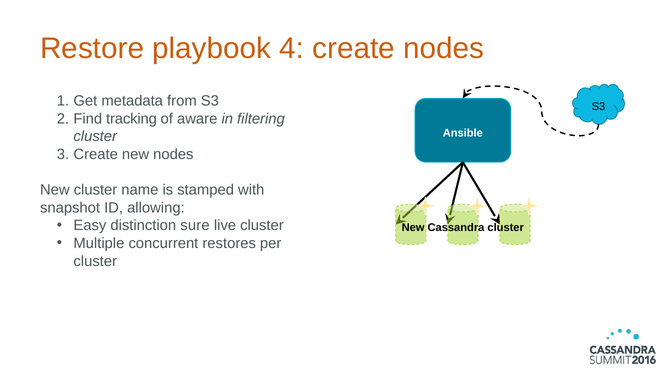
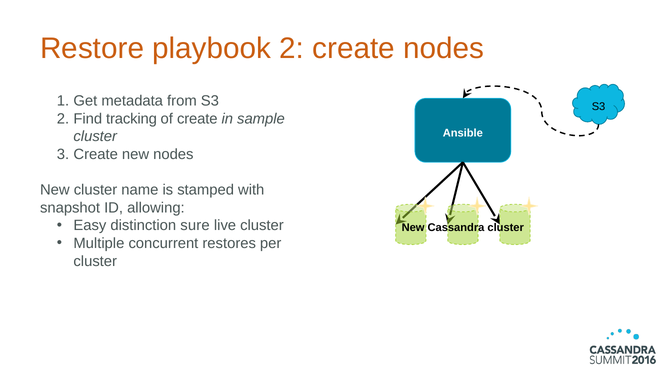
playbook 4: 4 -> 2 (292, 48)
of aware: aware -> create (197, 119)
filtering: filtering -> sample (261, 119)
